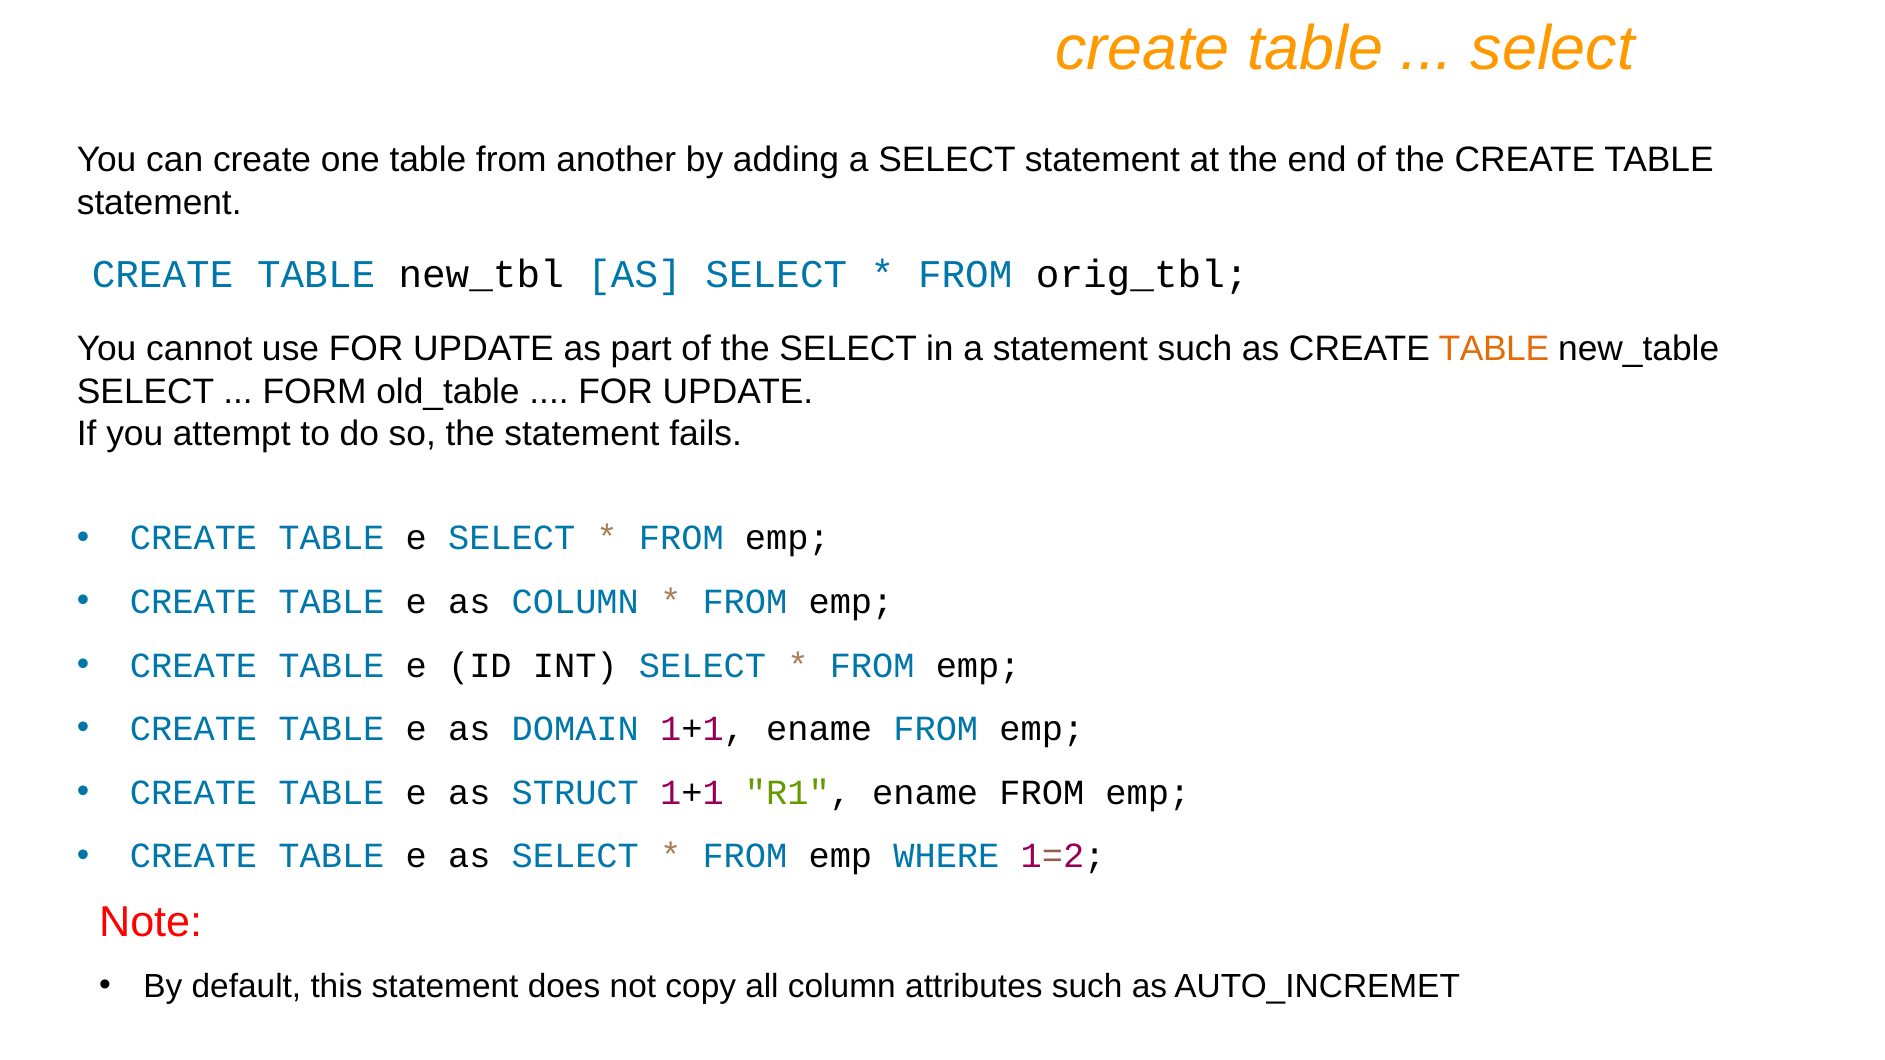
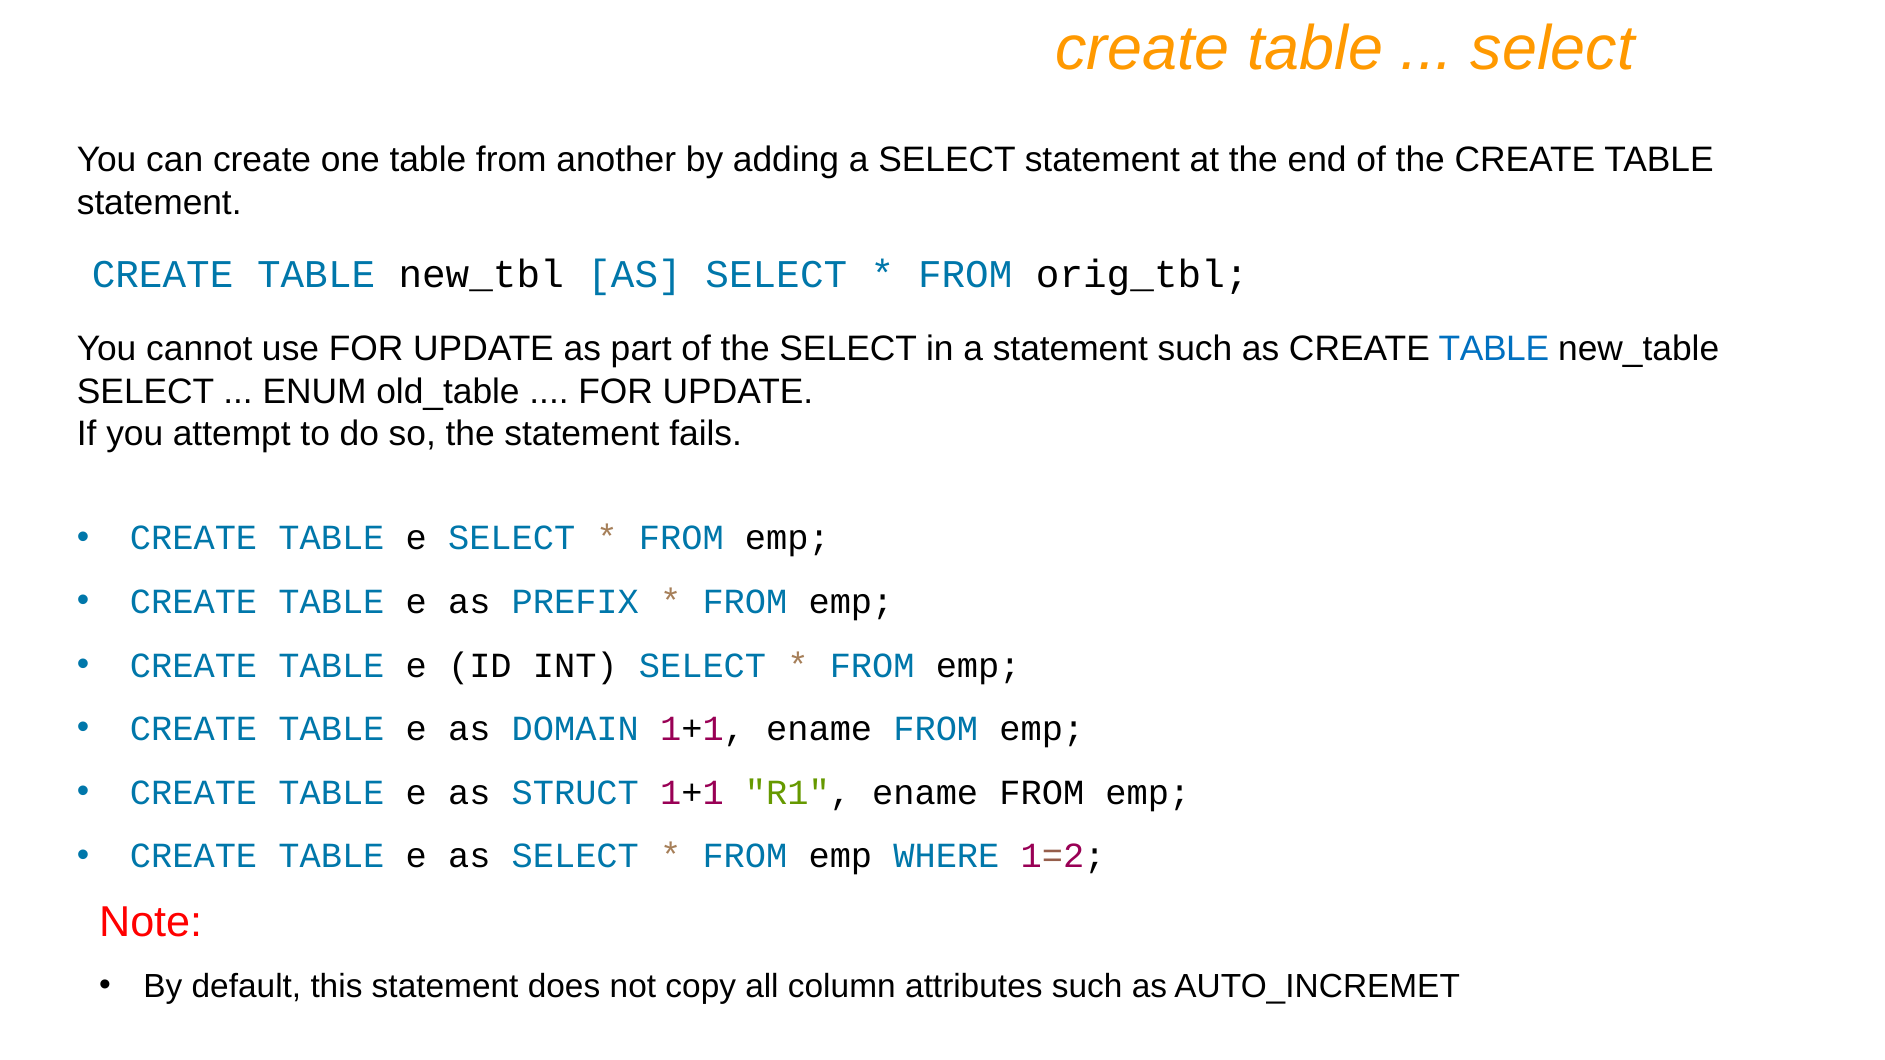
TABLE colour: orange -> blue (1494, 349)
FORM: FORM -> ENUM (315, 392)
as COLUMN: COLUMN -> PREFIX (575, 602)
